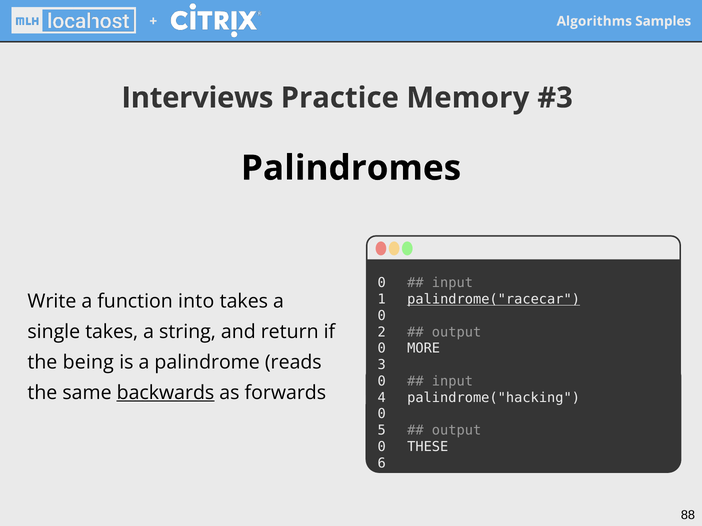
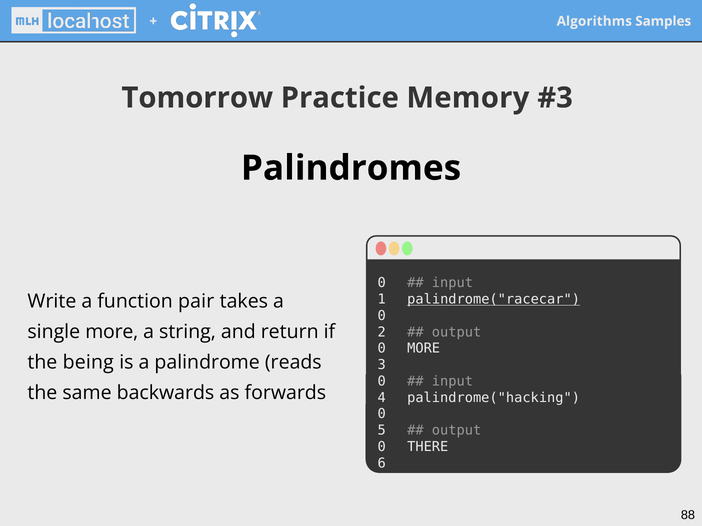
Interviews: Interviews -> Tomorrow (197, 98)
into: into -> pair (196, 302)
single takes: takes -> more (112, 332)
backwards underline: present -> none (165, 393)
THESE: THESE -> THERE (428, 447)
